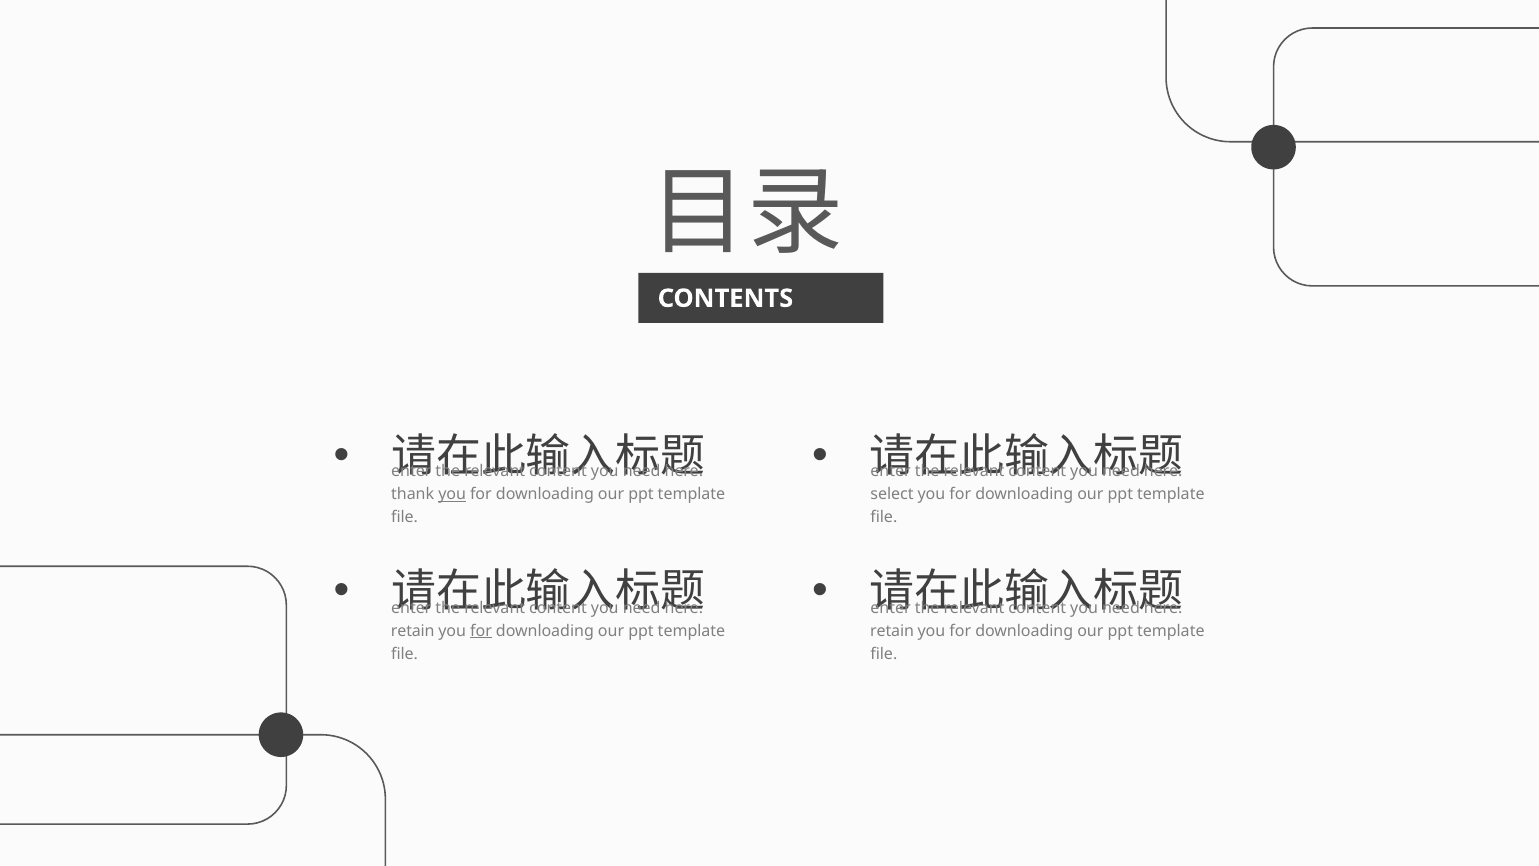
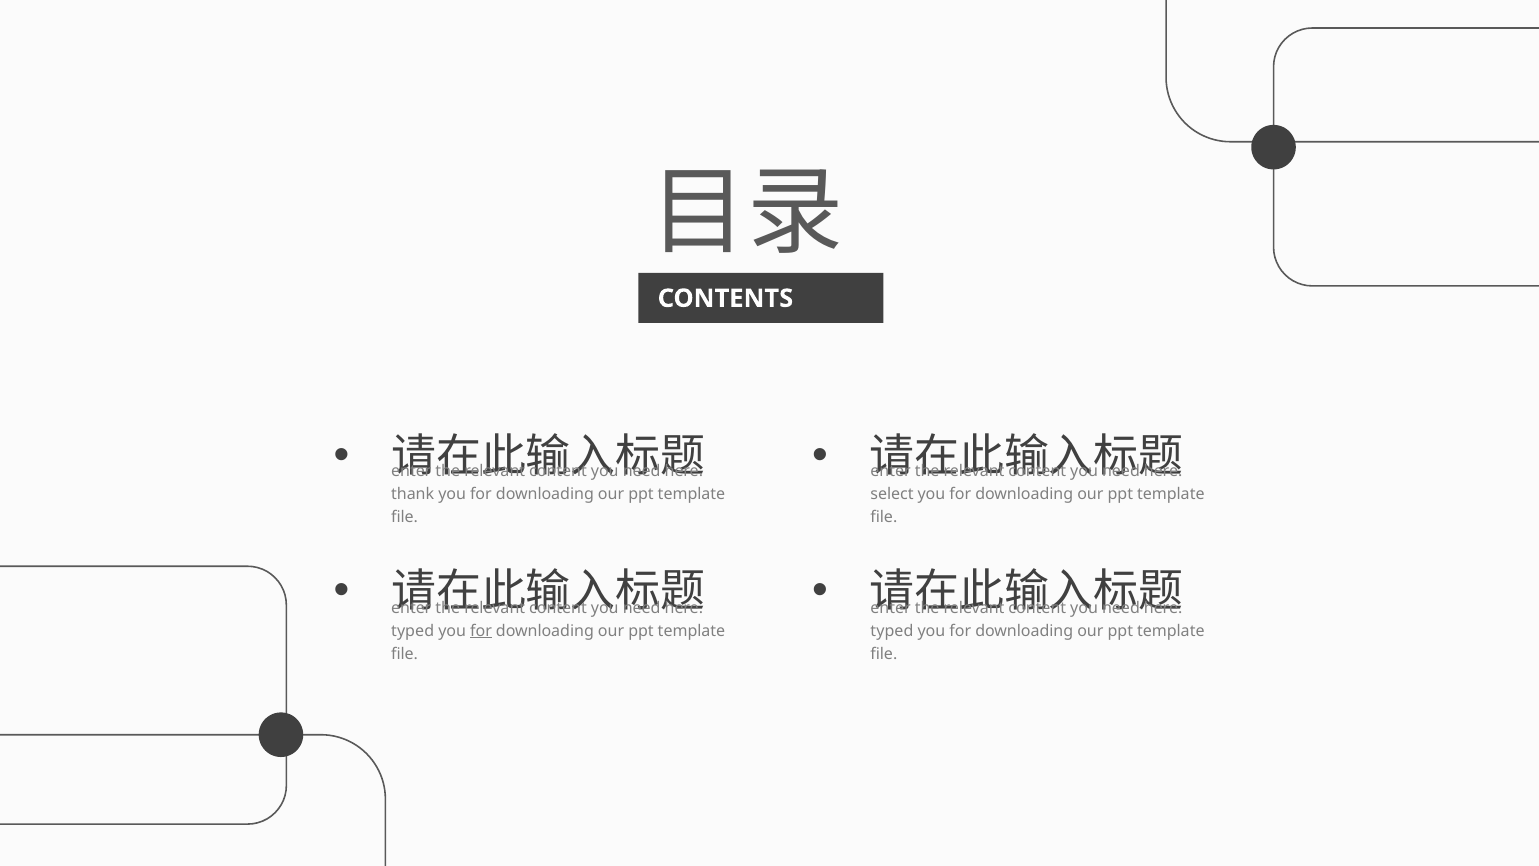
you underline: present -> none (452, 494)
retain: retain -> typed (413, 631)
retain: retain -> typed (892, 631)
